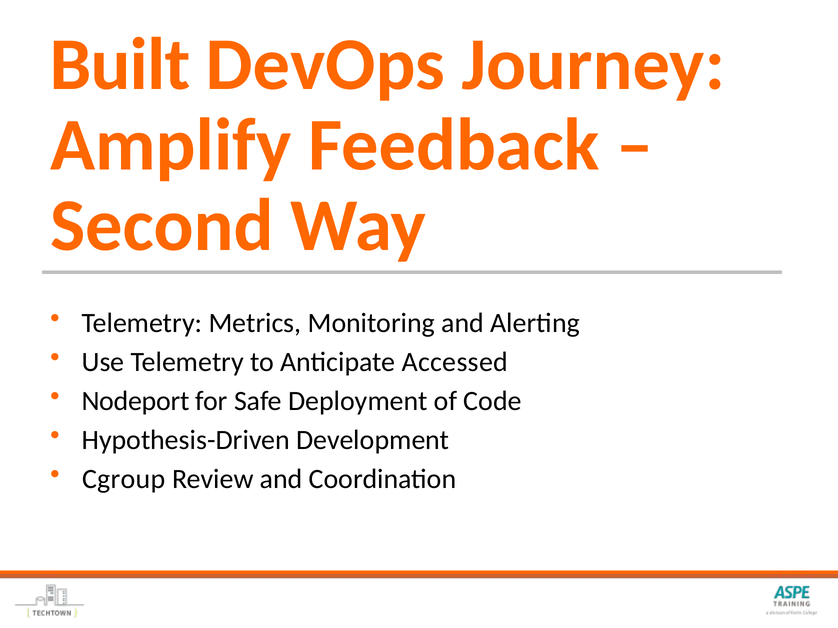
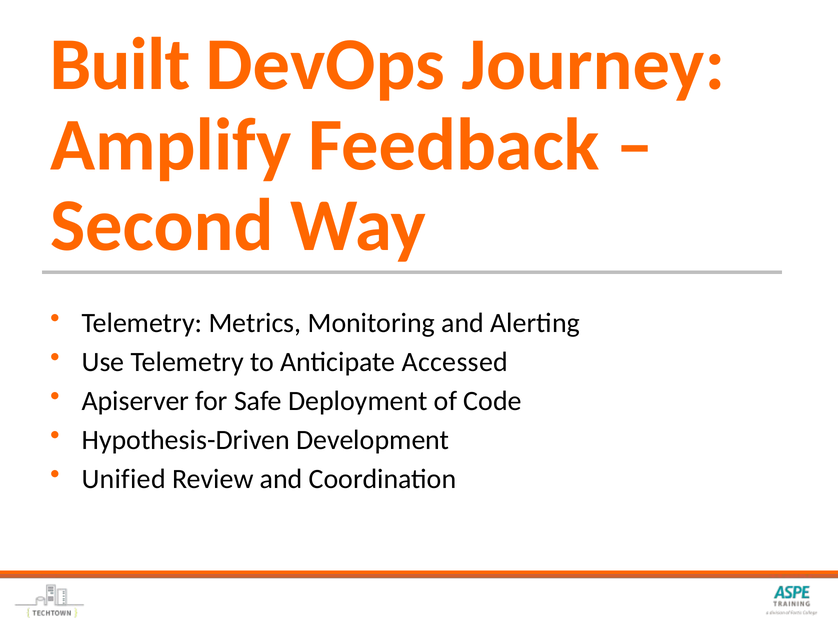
Nodeport: Nodeport -> Apiserver (135, 401)
Cgroup: Cgroup -> Unified (124, 480)
